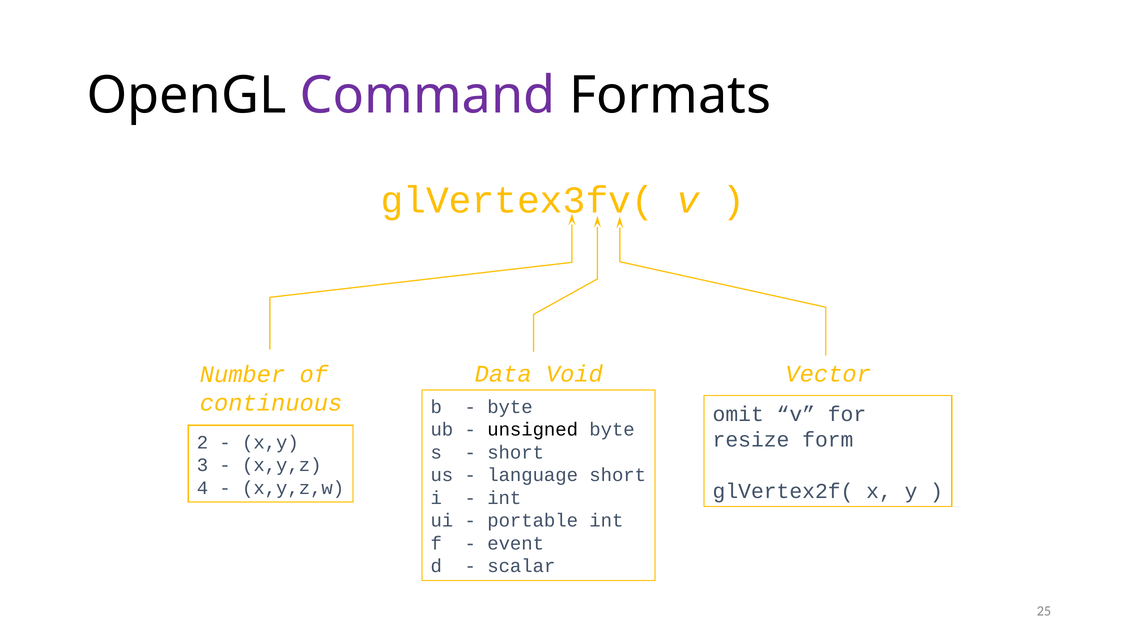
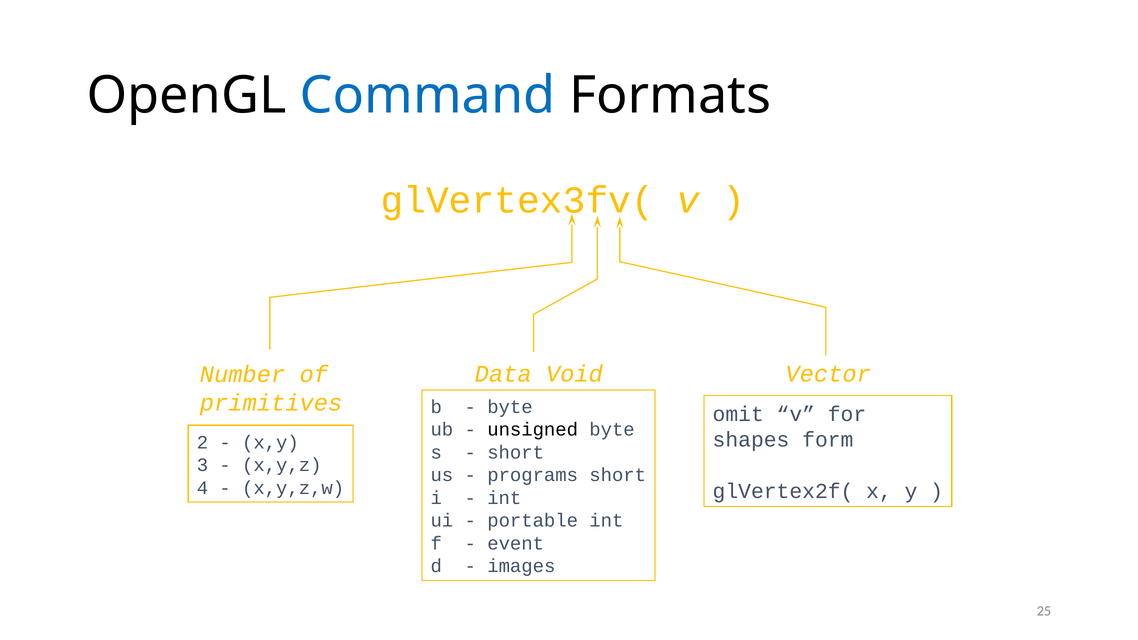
Command colour: purple -> blue (428, 96)
continuous: continuous -> primitives (271, 403)
resize: resize -> shapes (751, 440)
language: language -> programs (533, 475)
scalar: scalar -> images (521, 566)
